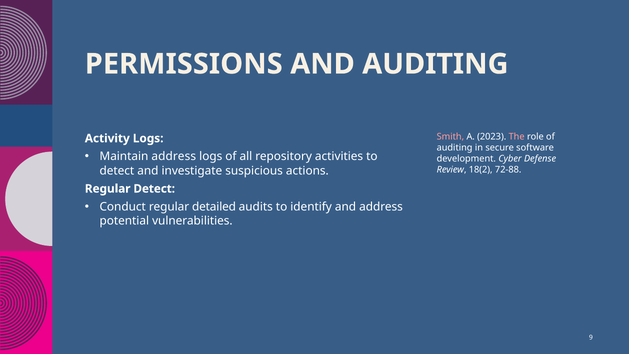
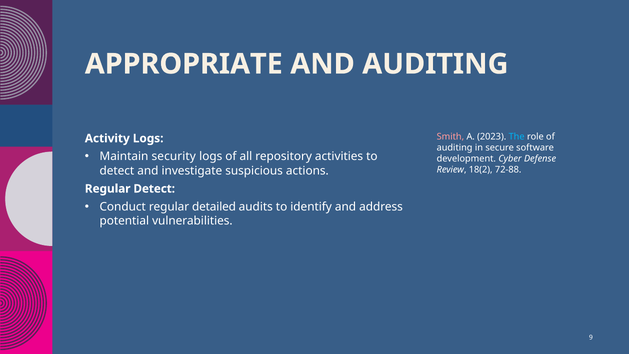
PERMISSIONS: PERMISSIONS -> APPROPRIATE (184, 64)
The colour: pink -> light blue (517, 137)
Maintain address: address -> security (174, 156)
